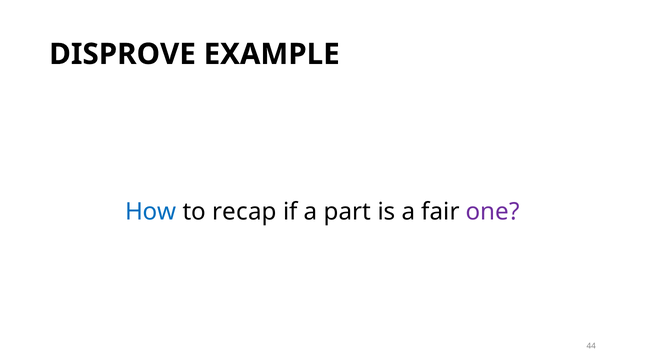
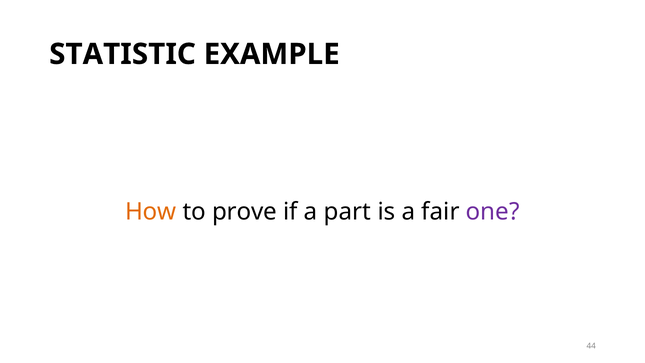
DISPROVE: DISPROVE -> STATISTIC (123, 54)
How colour: blue -> orange (151, 212)
recap: recap -> prove (245, 212)
